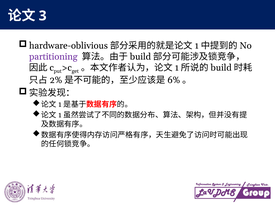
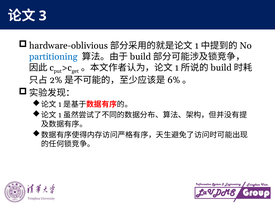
partitioning colour: purple -> blue (53, 57)
